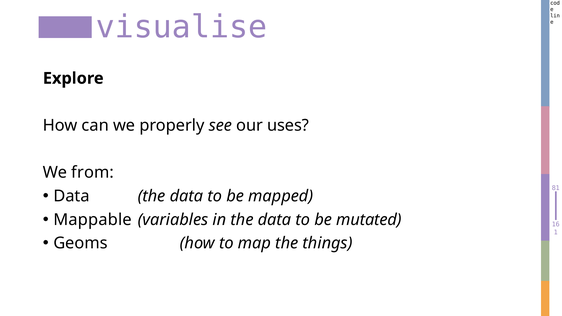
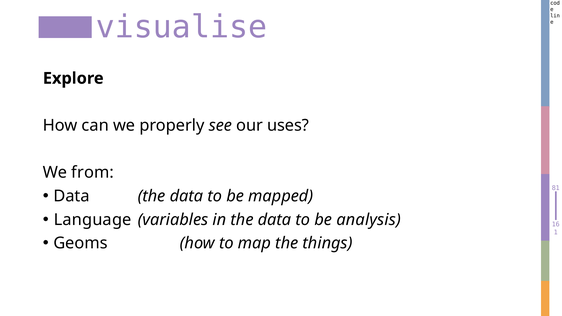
Mappable: Mappable -> Language (93, 220)
mutated: mutated -> analysis (369, 220)
